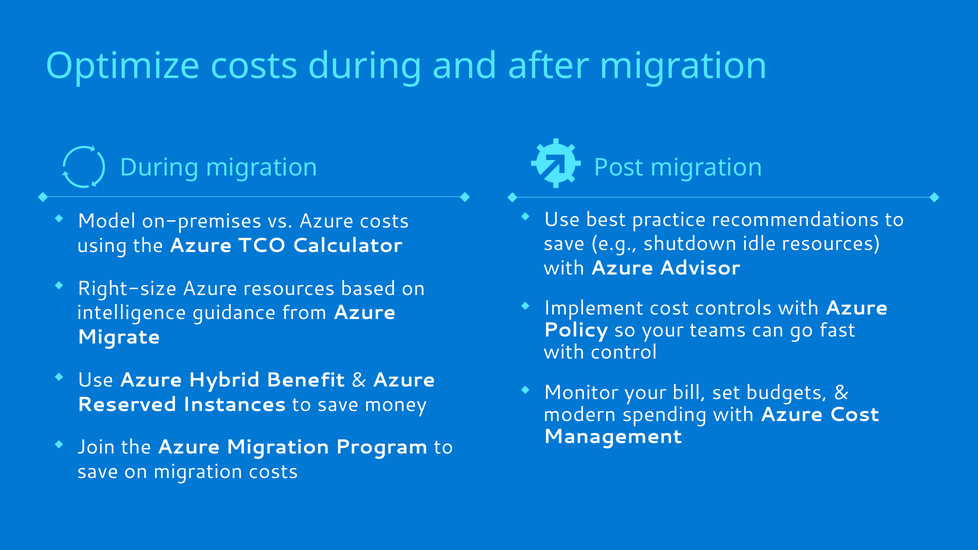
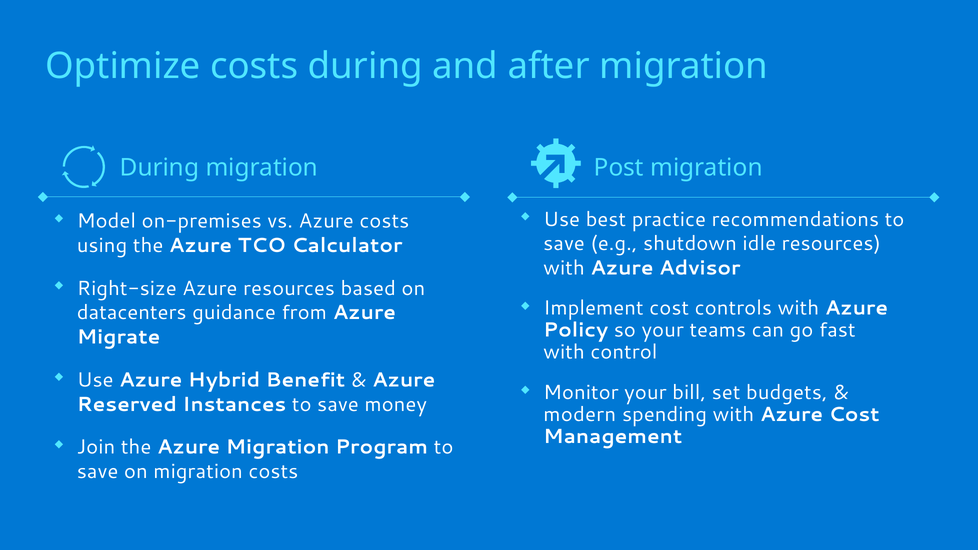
intelligence: intelligence -> datacenters (132, 313)
